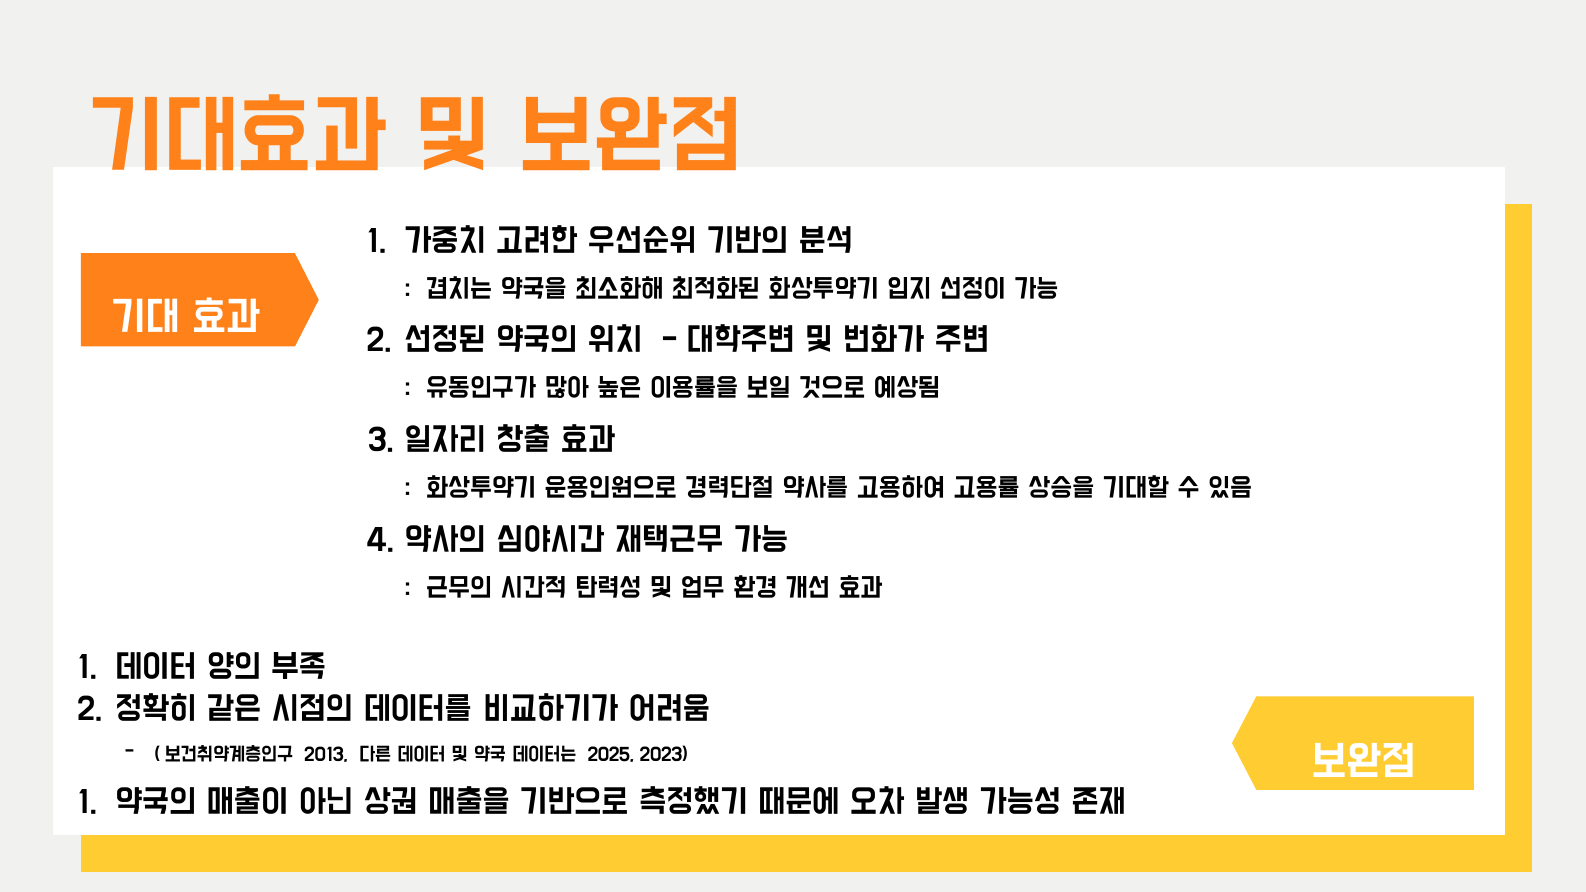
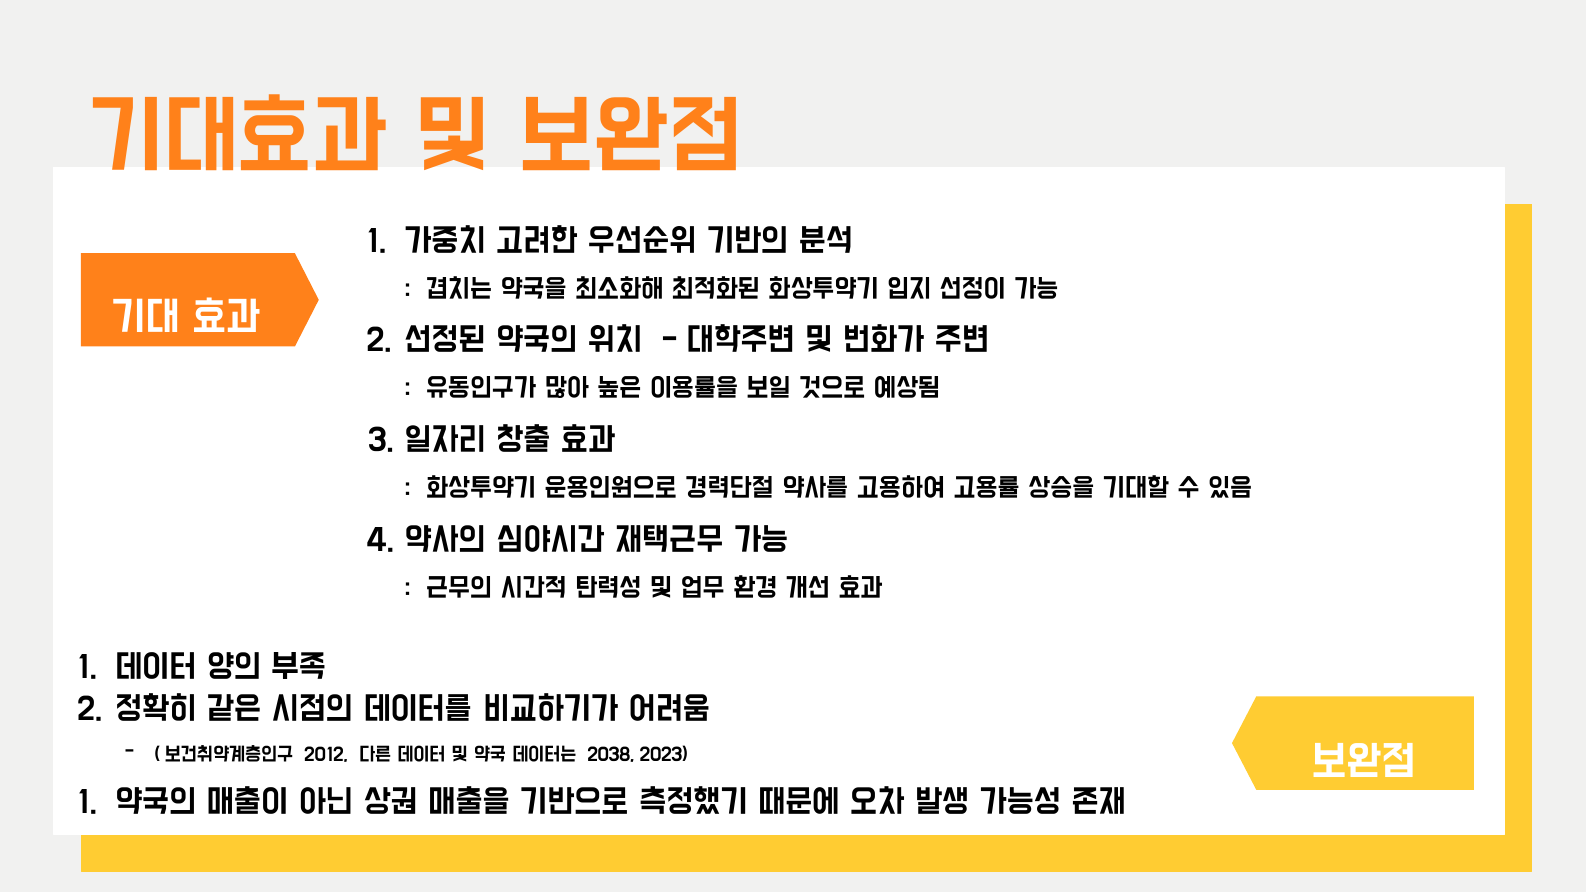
2013: 2013 -> 2012 (326, 754)
2025: 2025 -> 2038 (611, 754)
